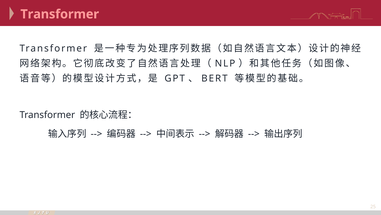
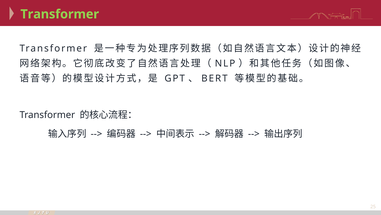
Transformer colour: pink -> light green (60, 14)
